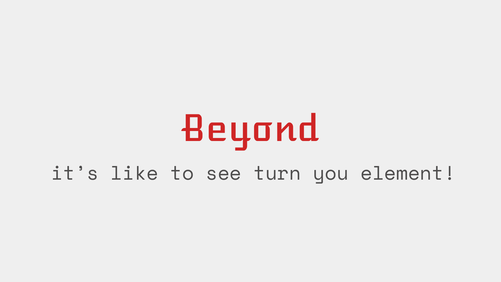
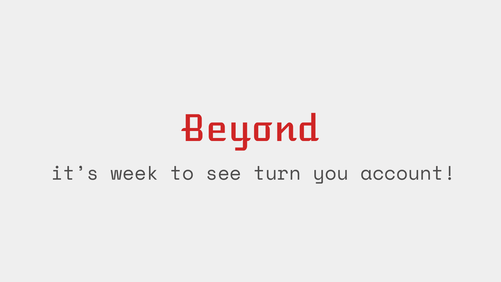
like: like -> week (134, 173)
element: element -> account (408, 173)
